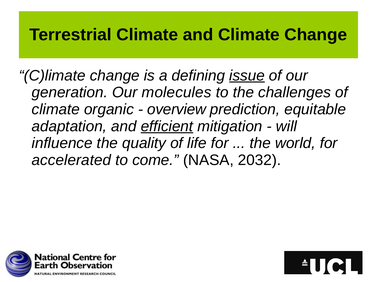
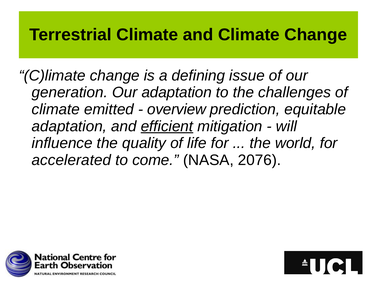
issue underline: present -> none (247, 76)
Our molecules: molecules -> adaptation (177, 93)
organic: organic -> emitted (109, 110)
2032: 2032 -> 2076 (259, 161)
